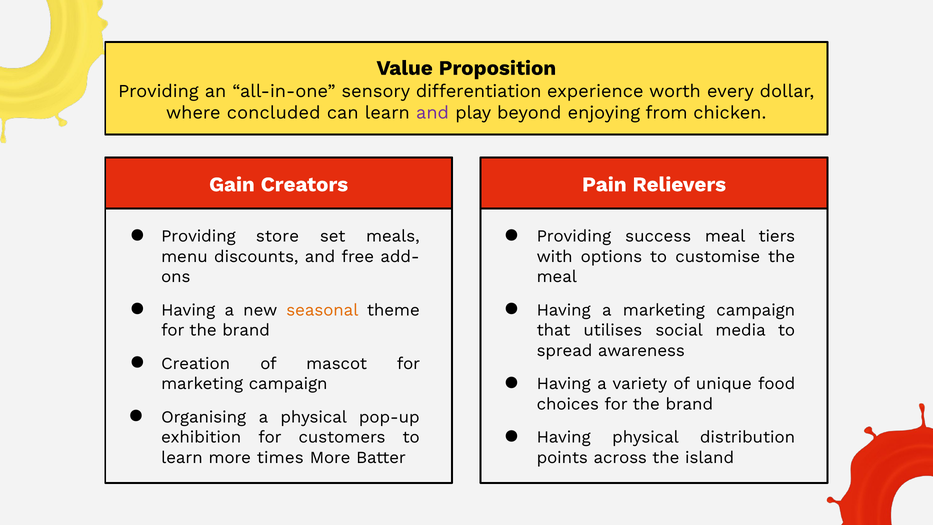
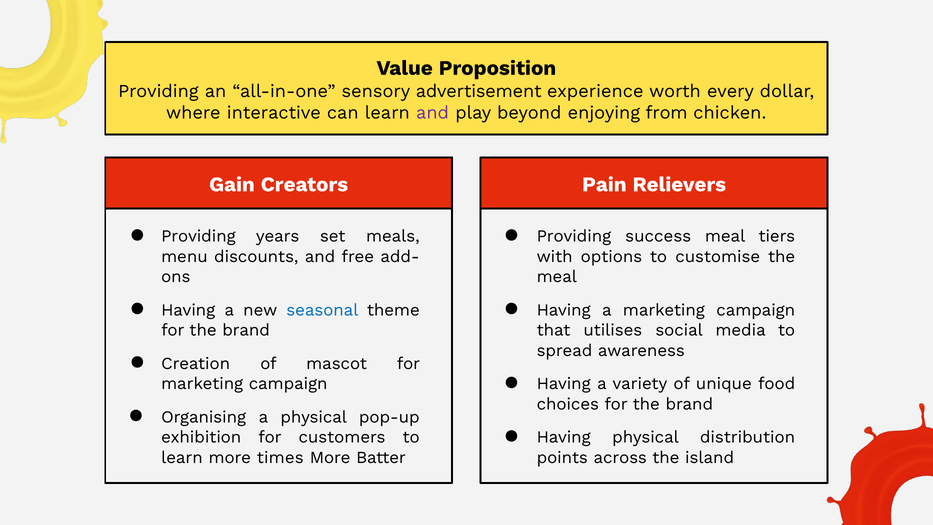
differentiation: differentiation -> advertisement (479, 91)
concluded: concluded -> interactive (274, 113)
store: store -> years (278, 236)
seasonal colour: orange -> blue (322, 310)
